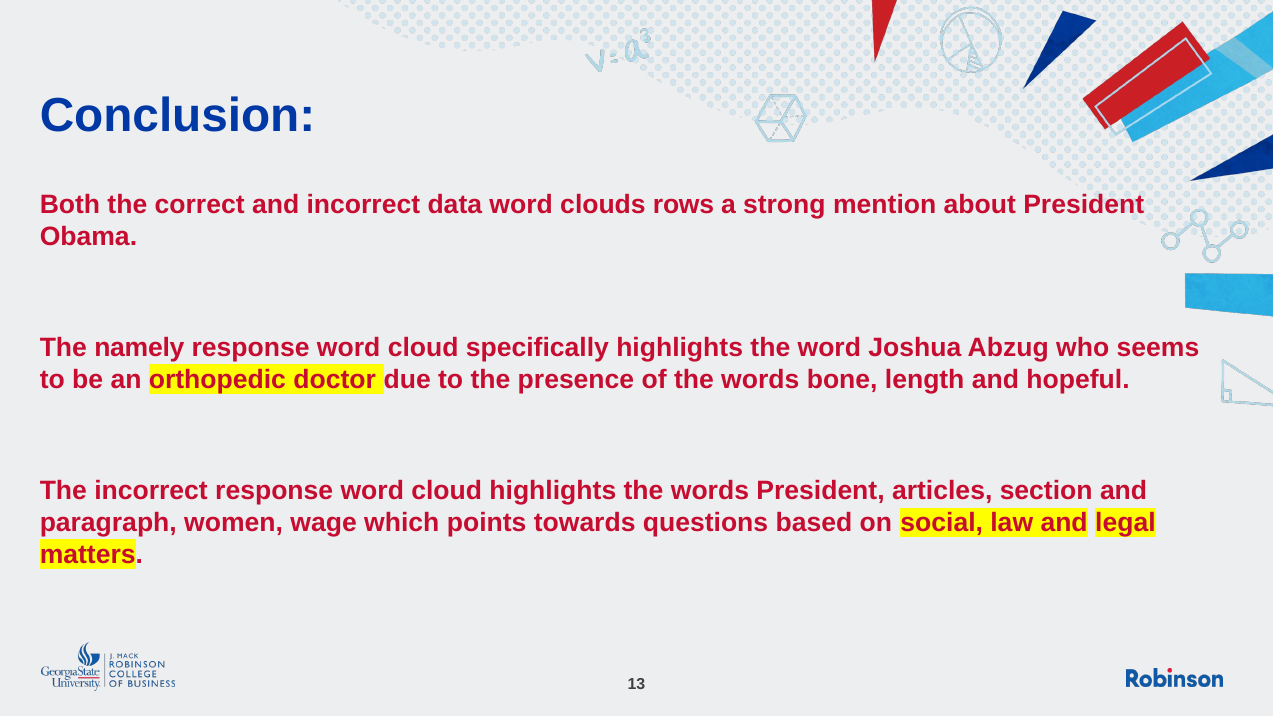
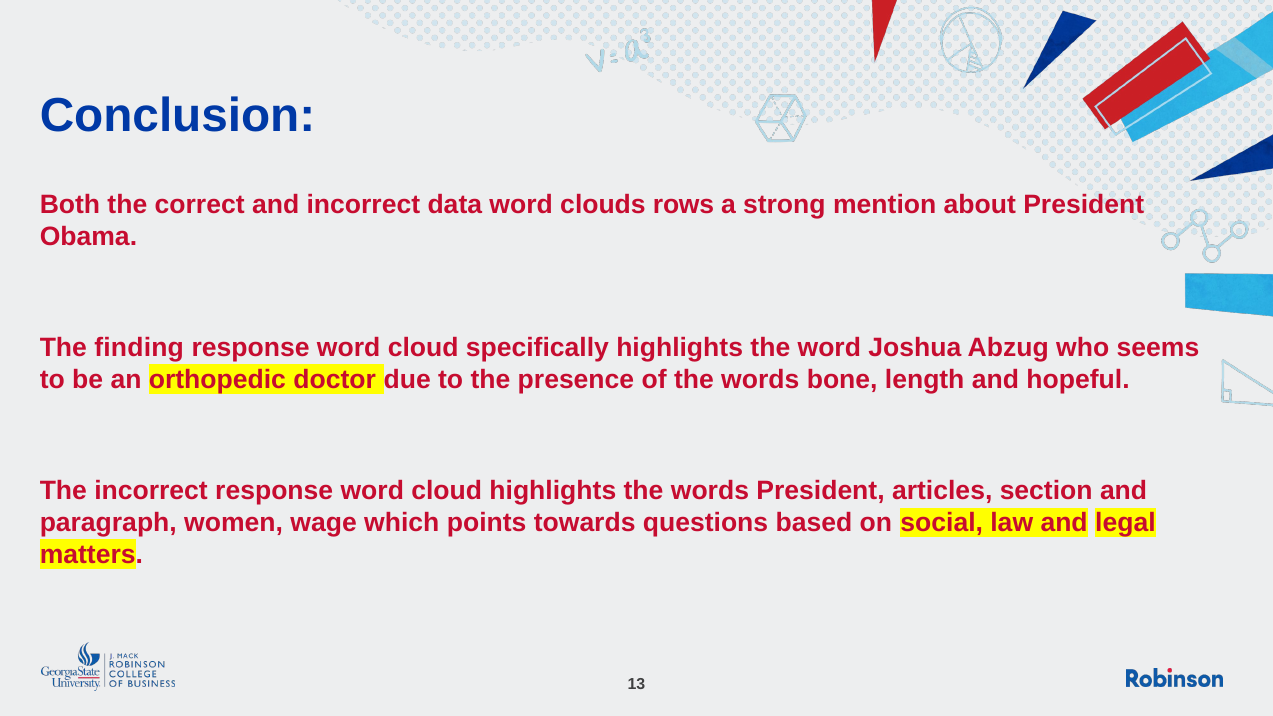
namely: namely -> finding (139, 348)
